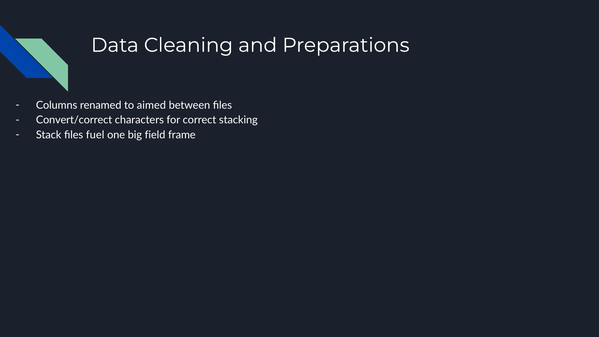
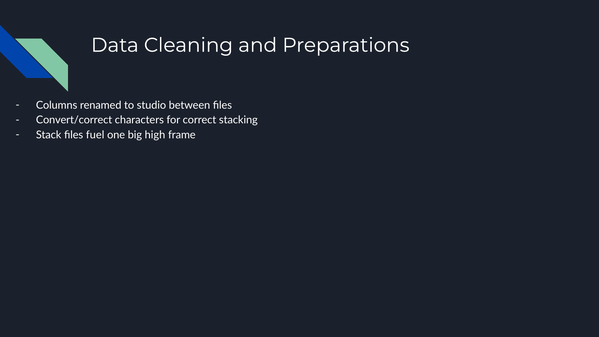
aimed: aimed -> studio (151, 105)
field: field -> high (155, 135)
